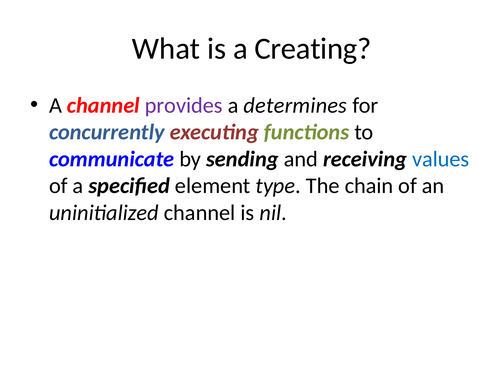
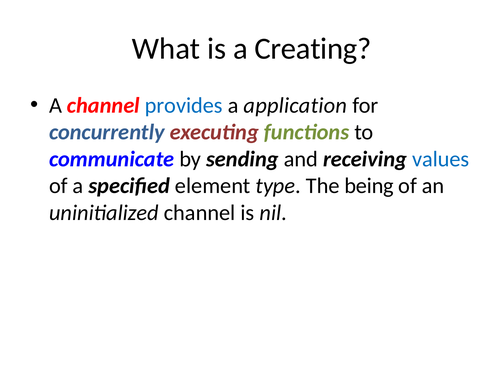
provides colour: purple -> blue (184, 106)
determines: determines -> application (295, 106)
chain: chain -> being (369, 186)
